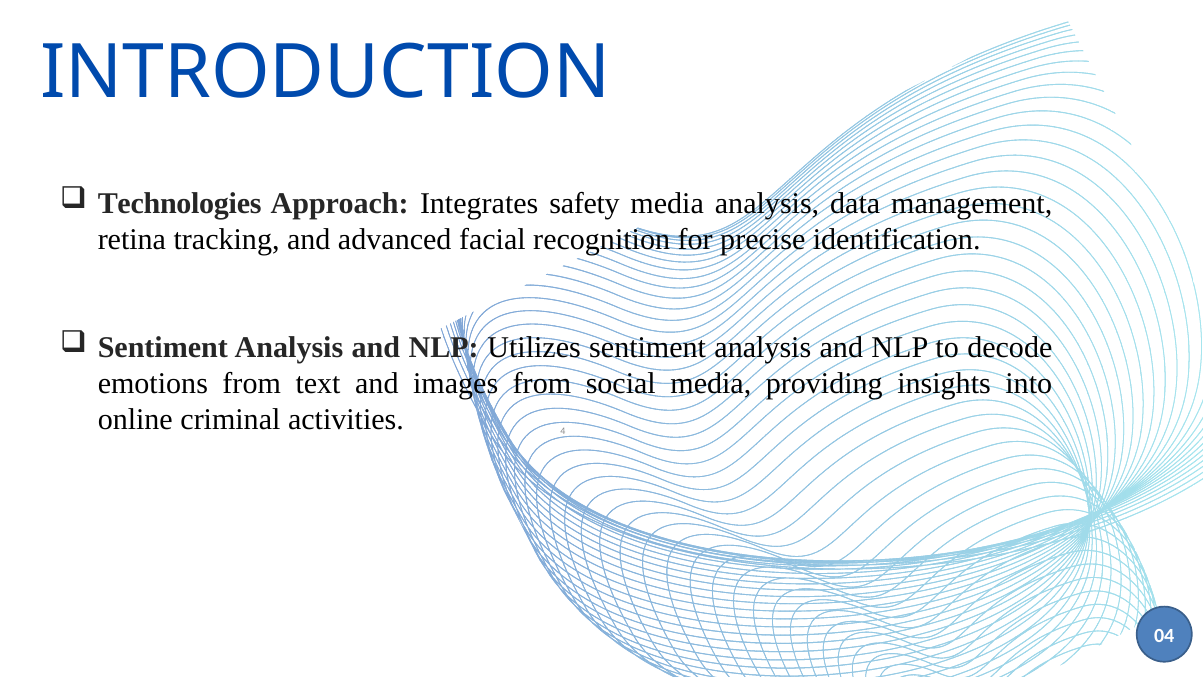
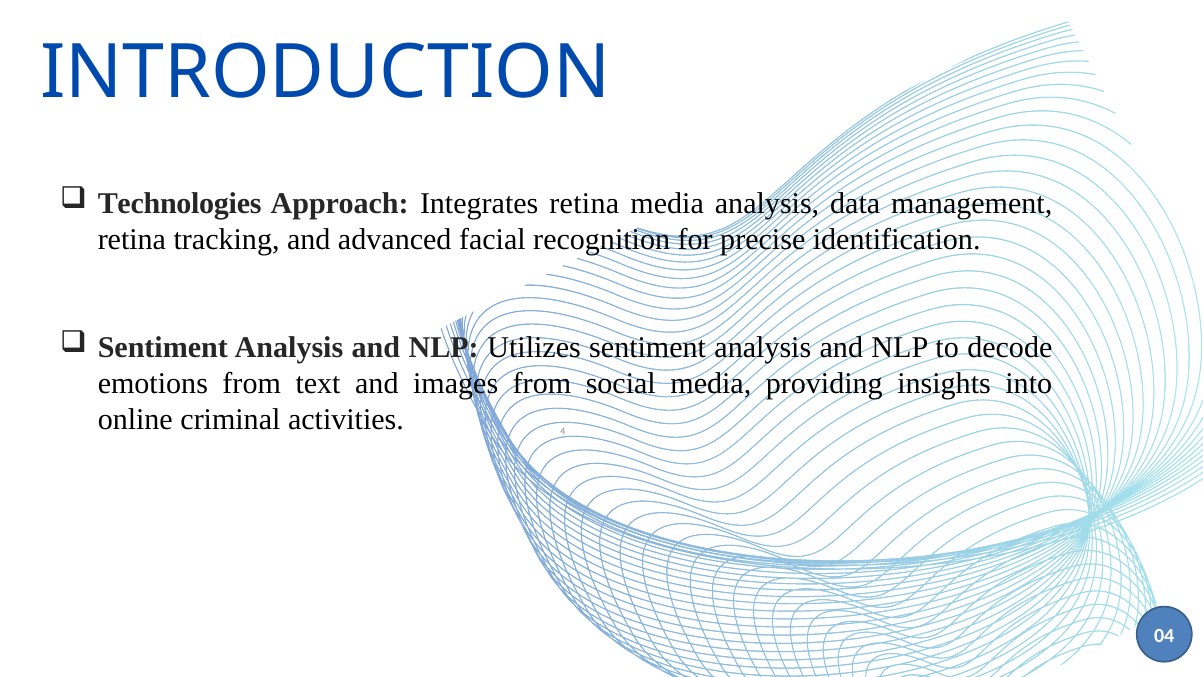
Integrates safety: safety -> retina (584, 203)
